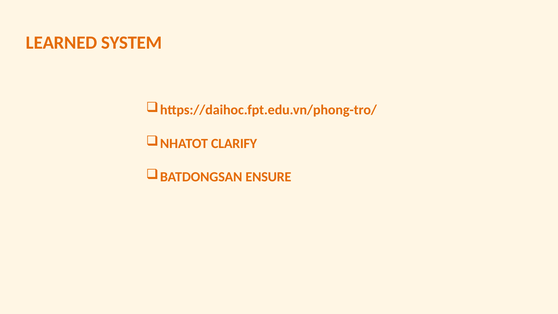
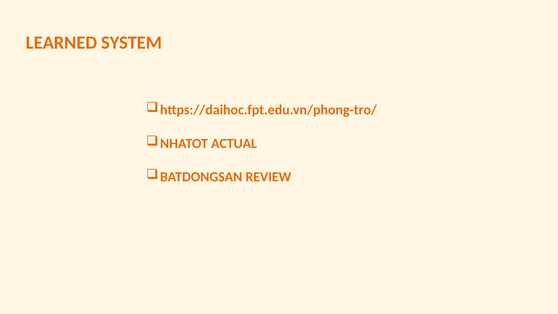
CLARIFY: CLARIFY -> ACTUAL (234, 143)
ENSURE: ENSURE -> REVIEW (268, 177)
